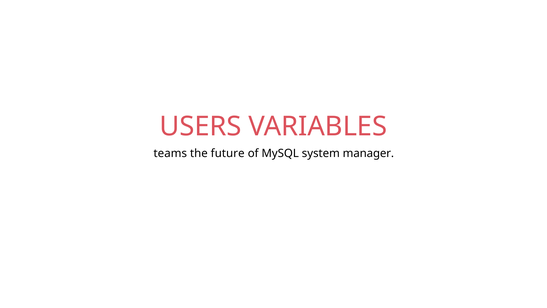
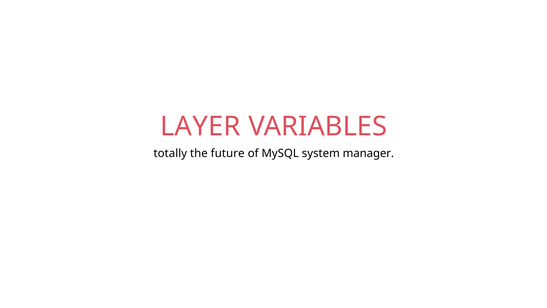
USERS: USERS -> LAYER (200, 126)
teams: teams -> totally (170, 153)
